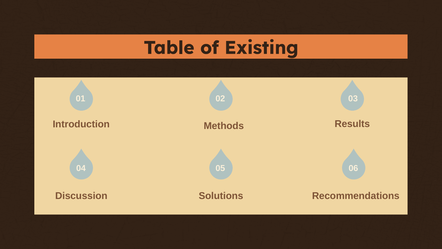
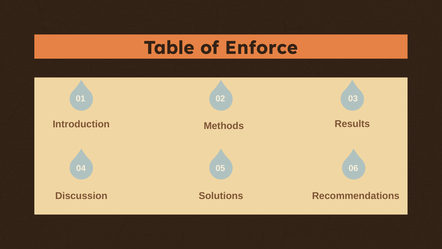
Existing: Existing -> Enforce (261, 48)
